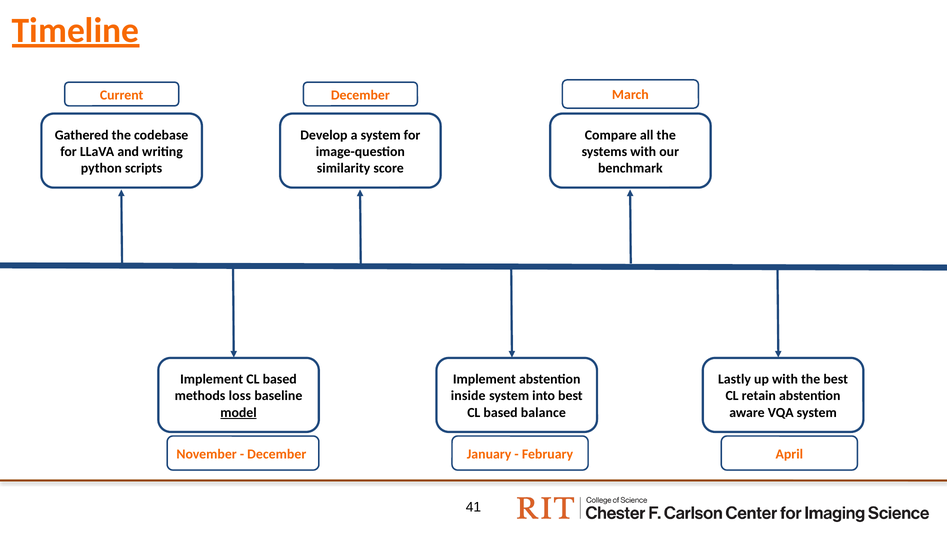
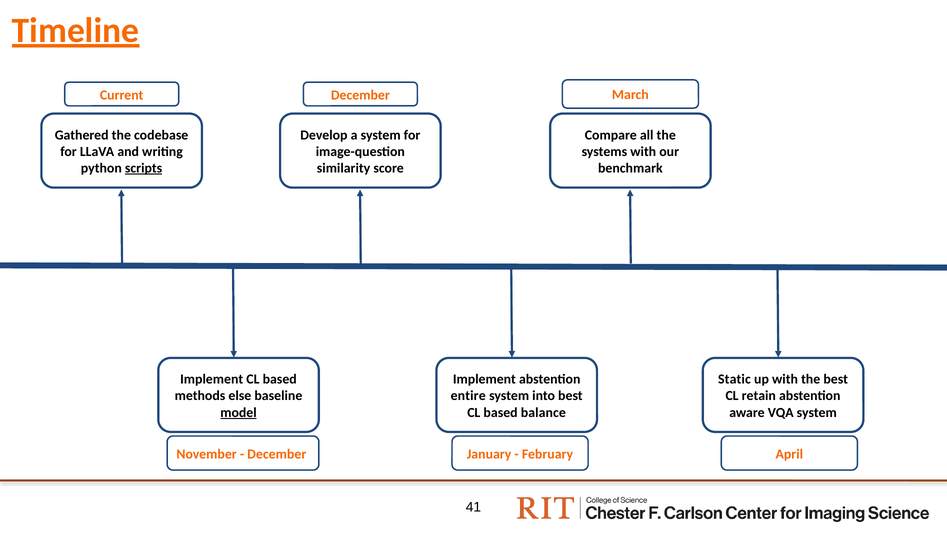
scripts underline: none -> present (144, 168)
Lastly: Lastly -> Static (734, 379)
loss: loss -> else (240, 396)
inside: inside -> entire (468, 396)
